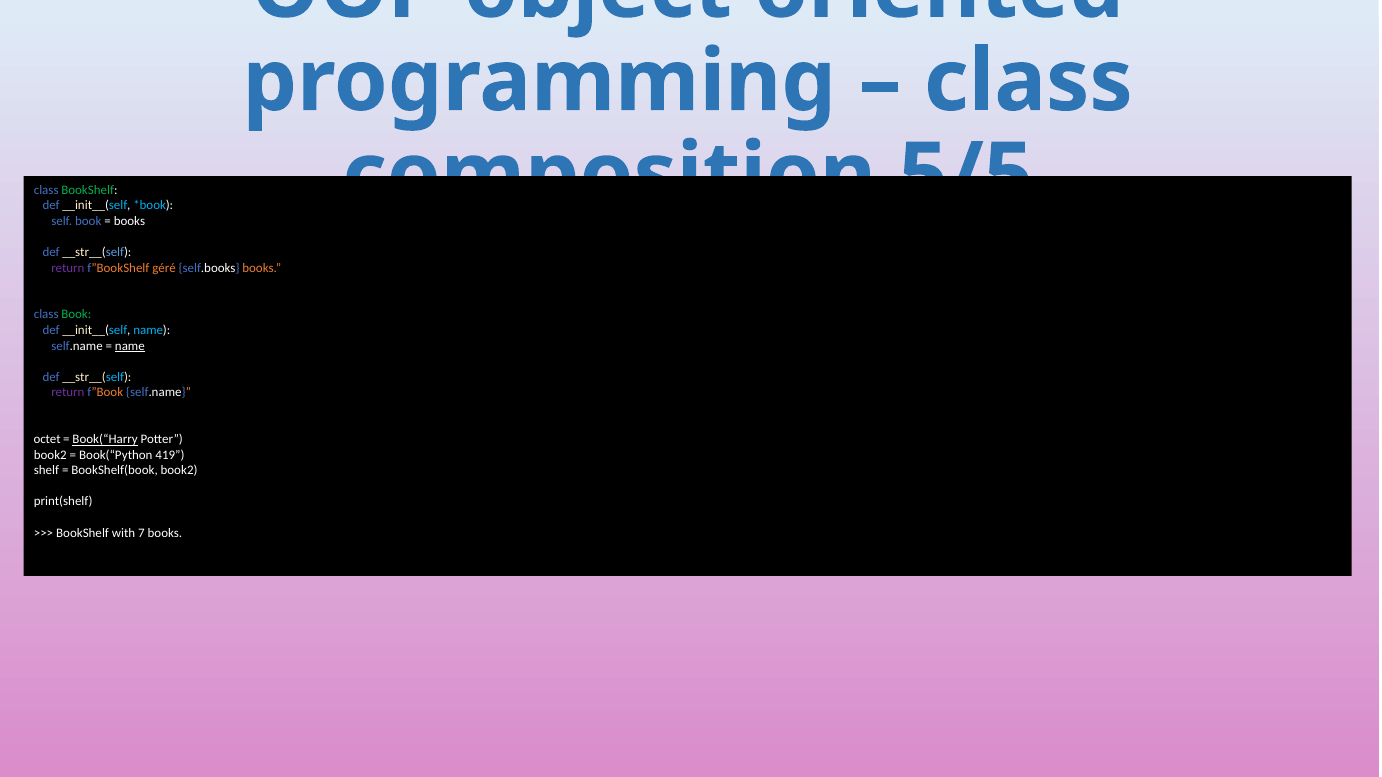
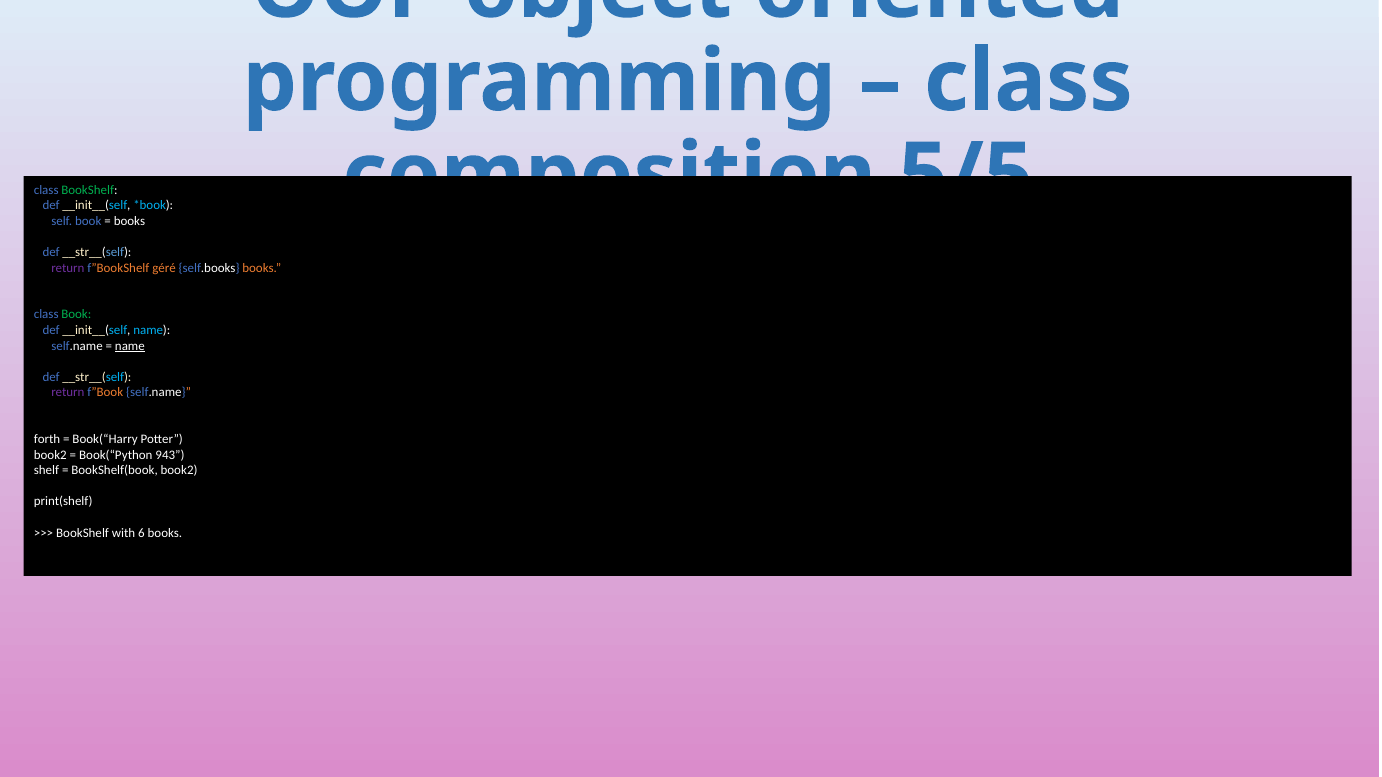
octet: octet -> forth (47, 440)
Book(“Harry underline: present -> none (105, 440)
419: 419 -> 943 (170, 455)
7: 7 -> 6 (141, 533)
